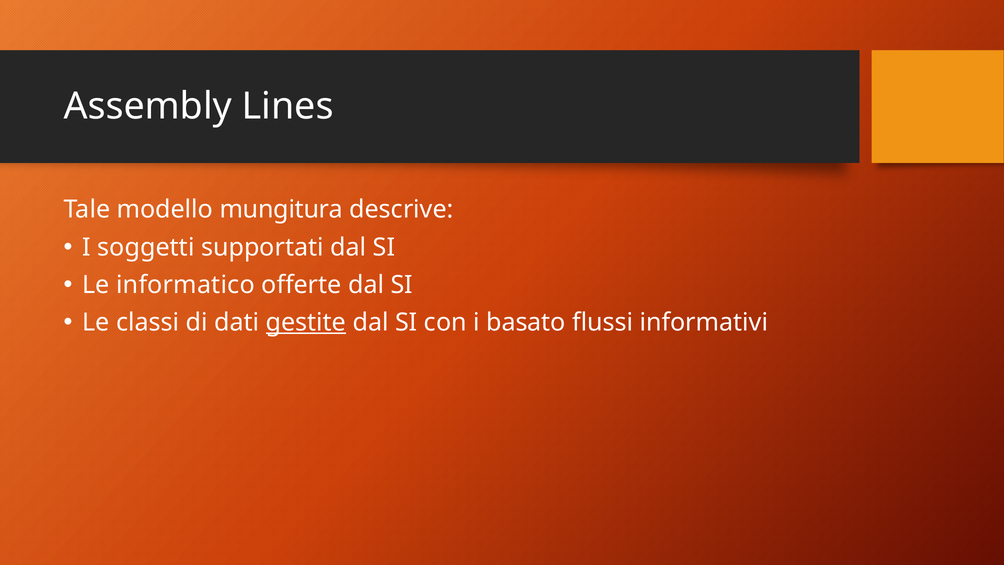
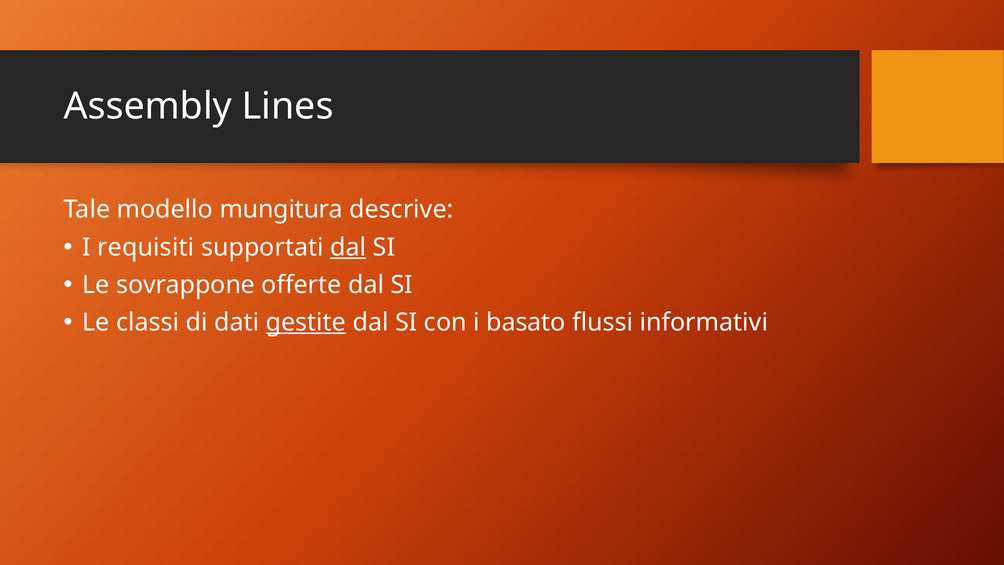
soggetti: soggetti -> requisiti (146, 247)
dal underline: none -> present (348, 247)
informatico: informatico -> sovrappone (186, 285)
